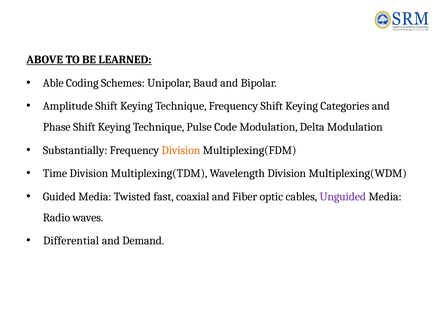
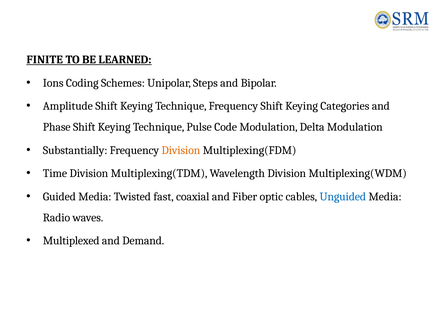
ABOVE: ABOVE -> FINITE (45, 60)
Able: Able -> Ions (53, 83)
Baud: Baud -> Steps (205, 83)
Unguided colour: purple -> blue (343, 197)
Differential: Differential -> Multiplexed (71, 241)
